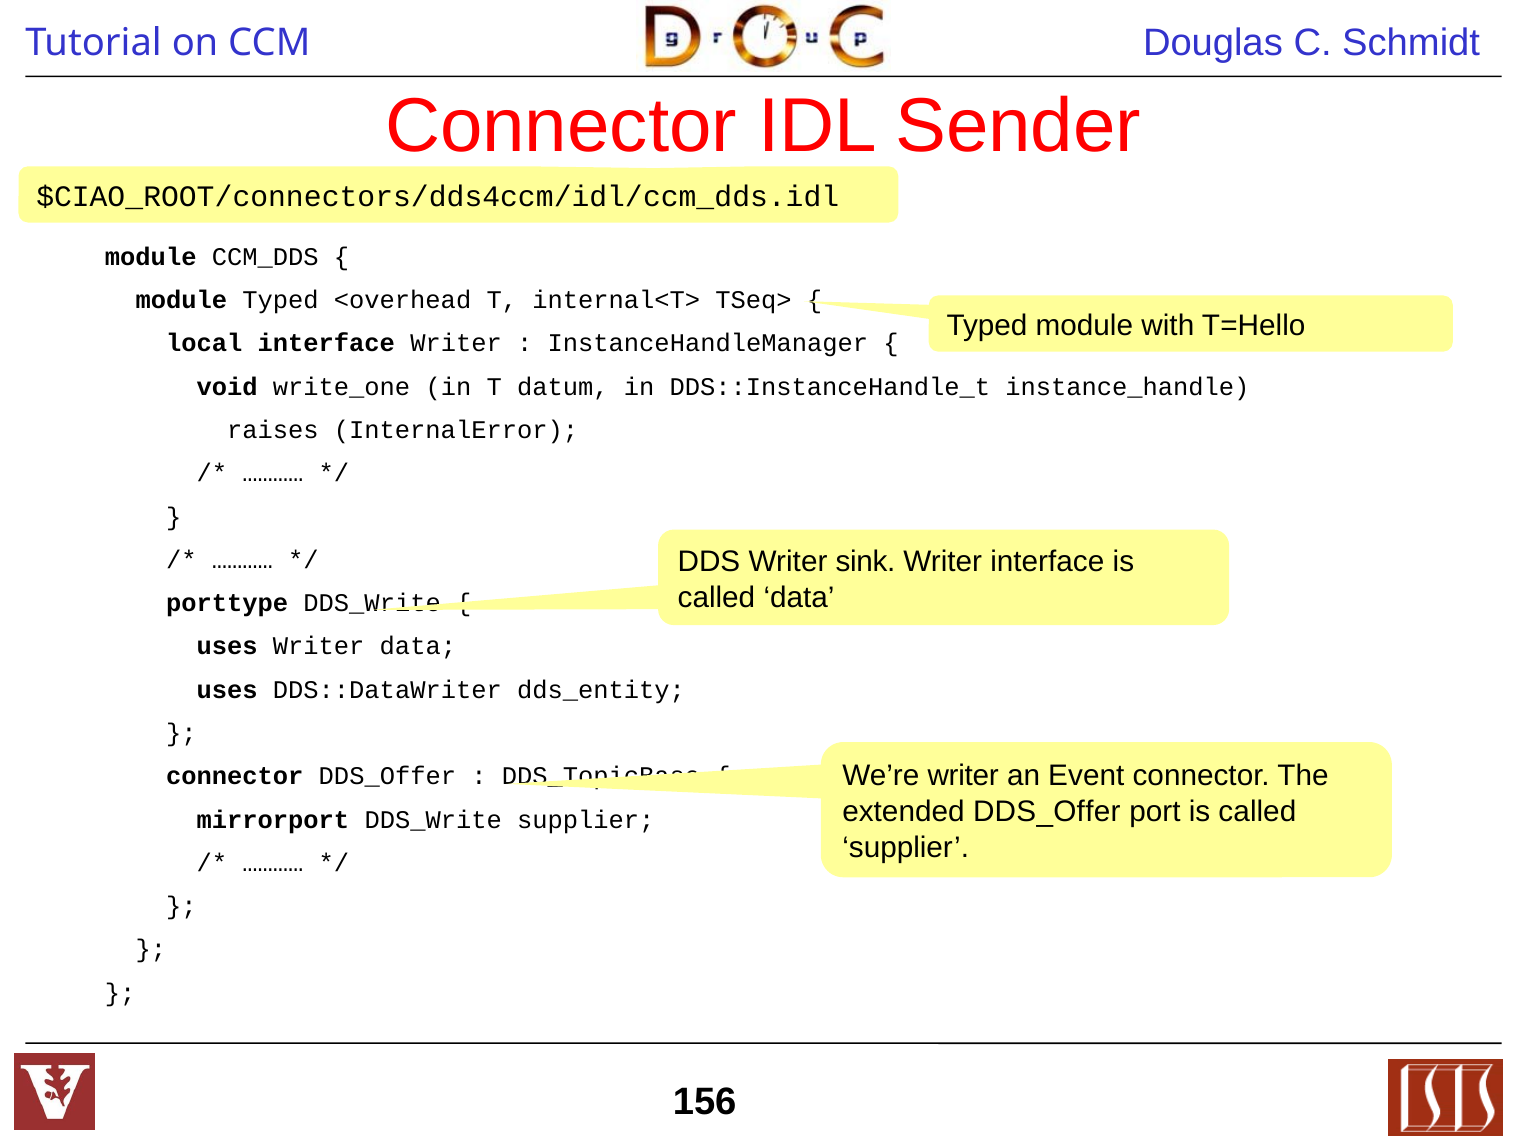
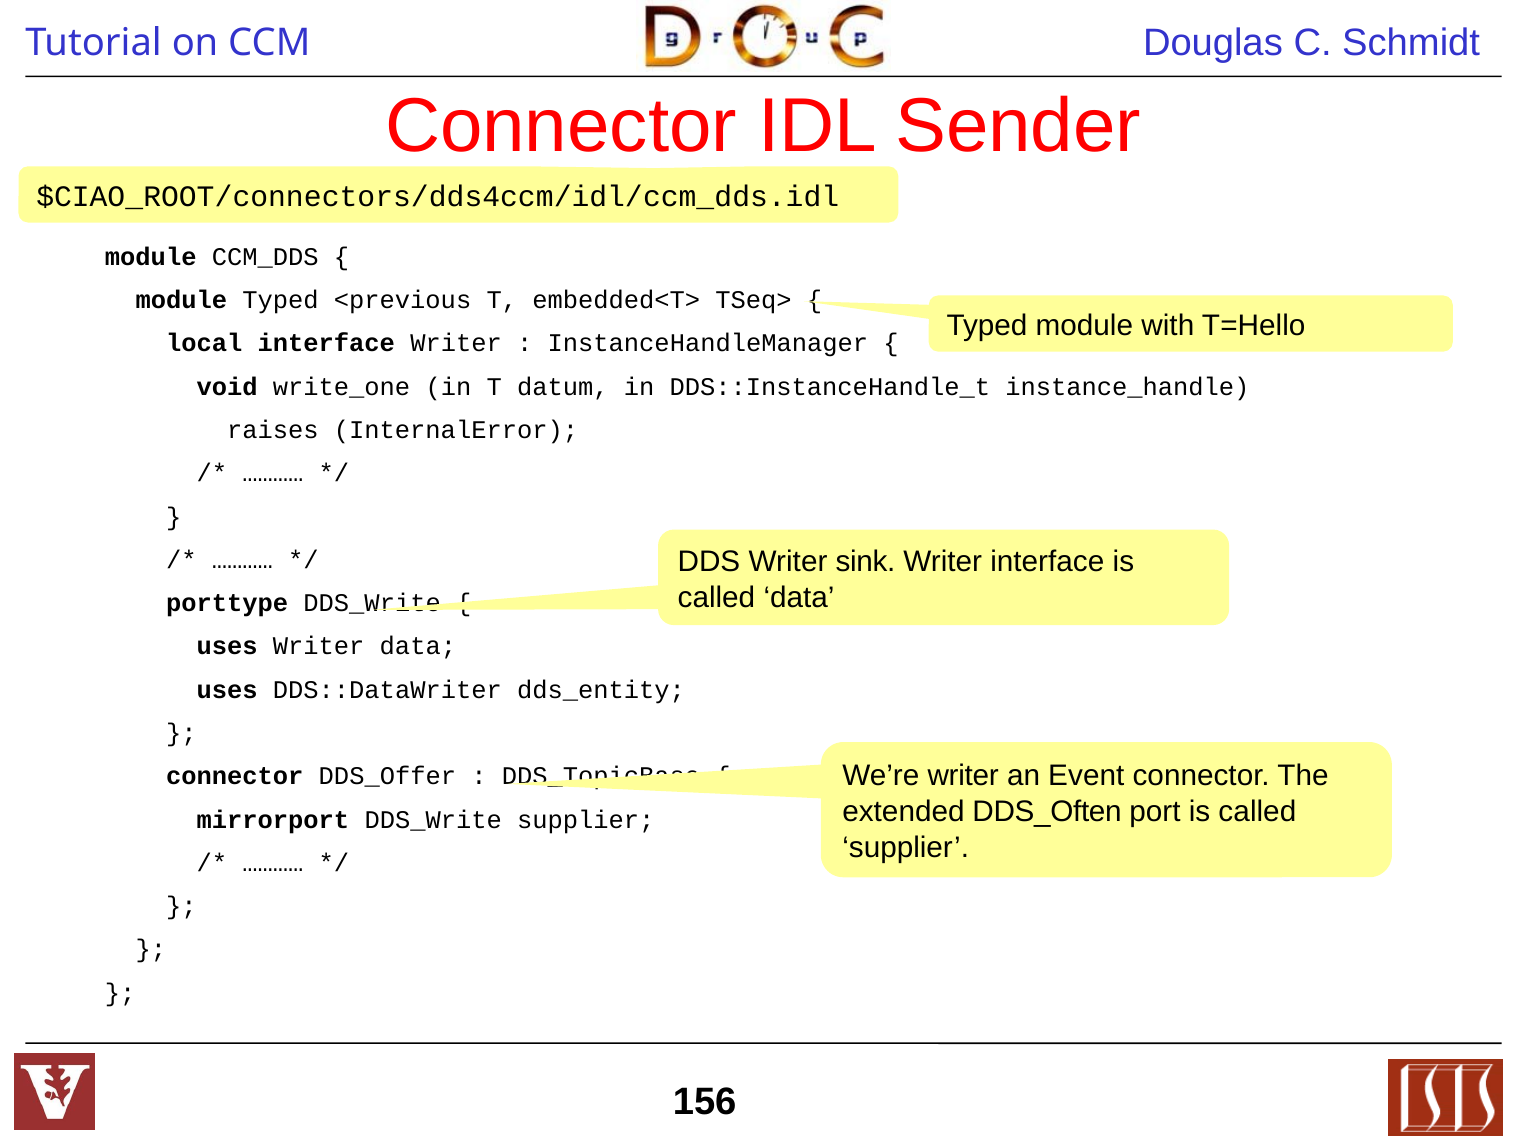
<overhead: <overhead -> <previous (403, 300)
internal<T>: internal<T> -> embedded<T> (616, 300)
extended DDS_Offer: DDS_Offer -> DDS_Often (1047, 812)
